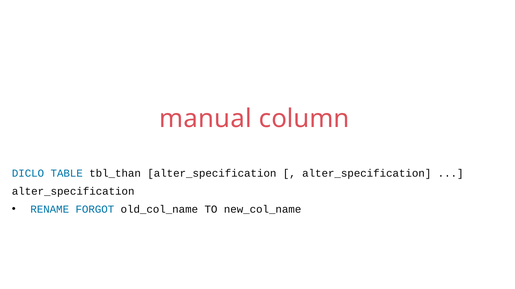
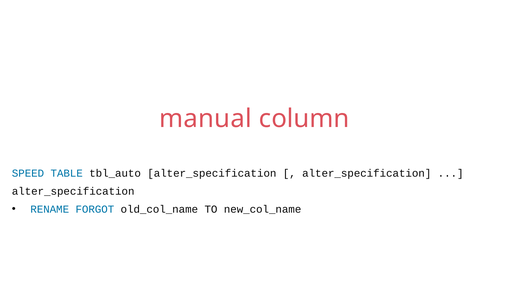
DICLO: DICLO -> SPEED (28, 174)
tbl_than: tbl_than -> tbl_auto (115, 174)
